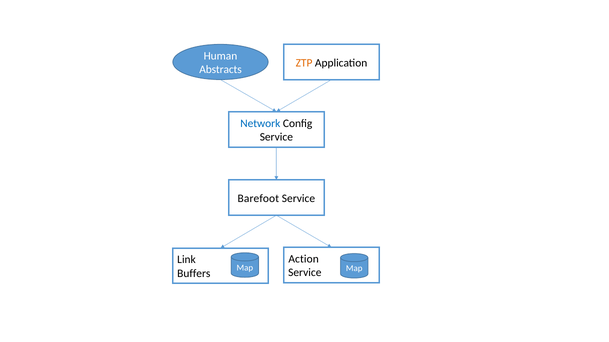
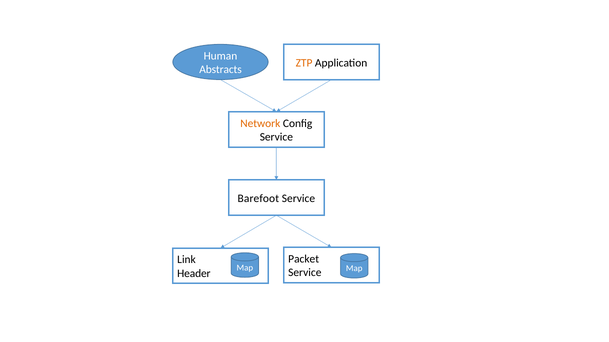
Network colour: blue -> orange (260, 124)
Action: Action -> Packet (304, 259)
Buffers: Buffers -> Header (194, 274)
